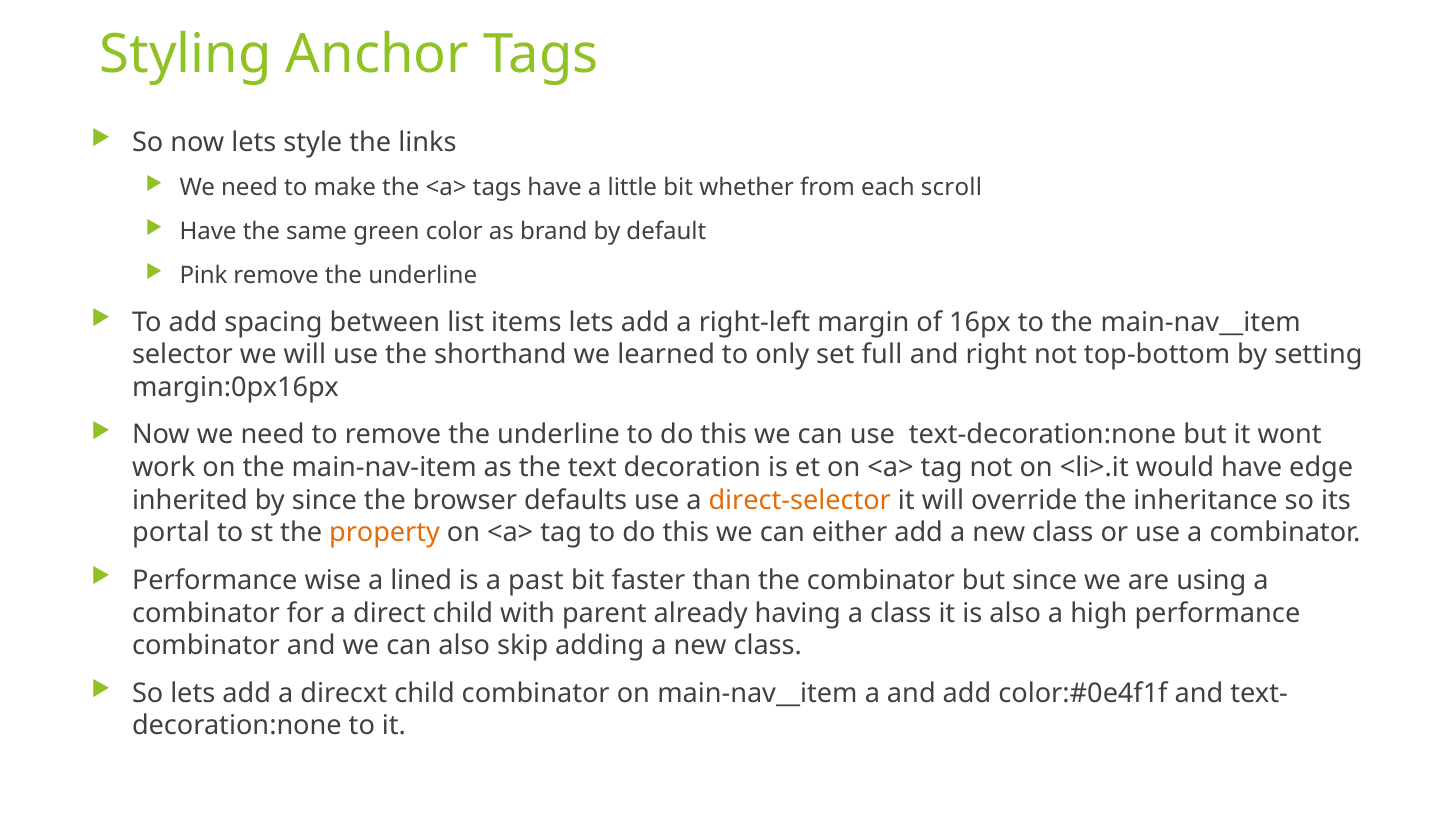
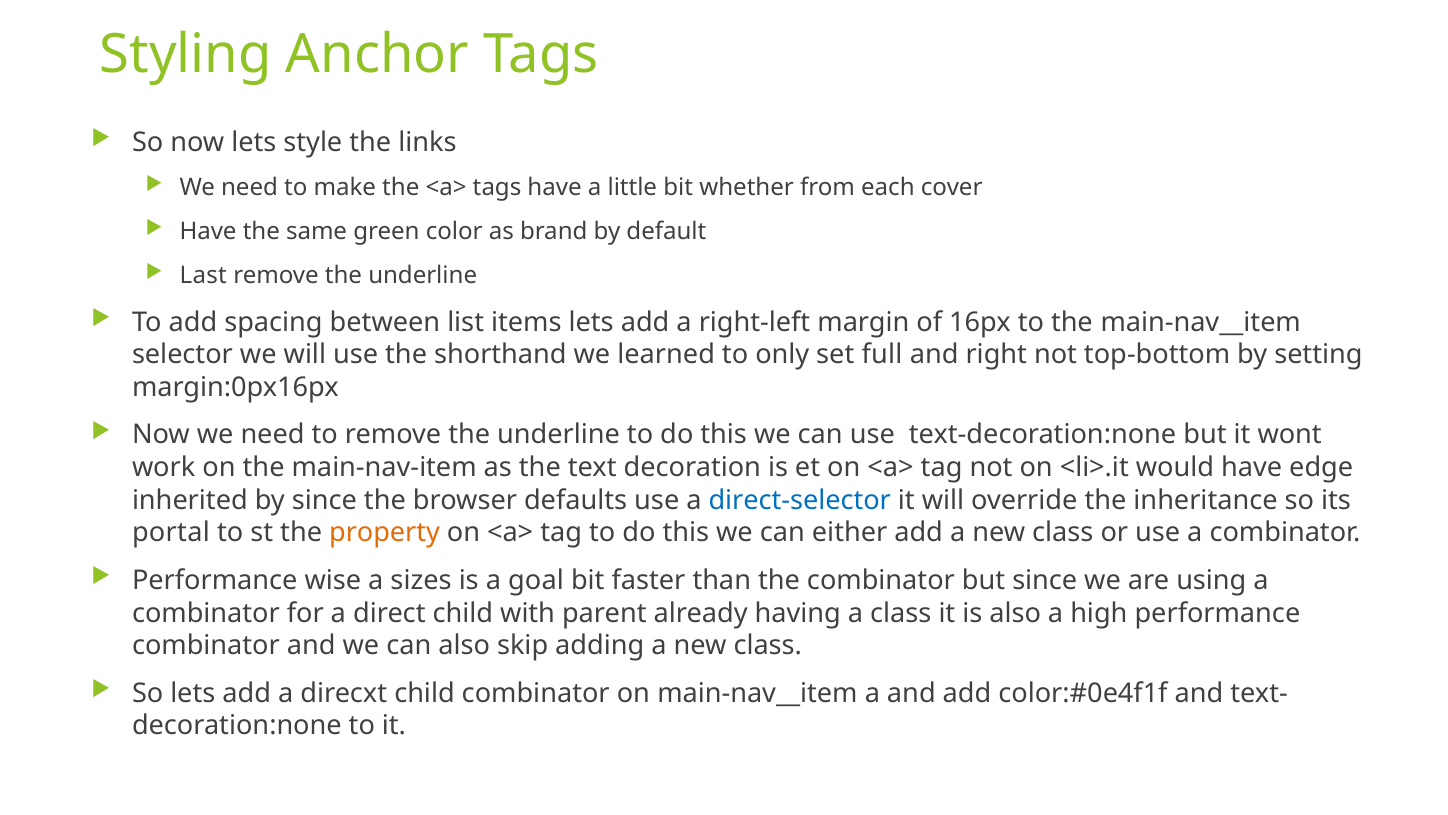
scroll: scroll -> cover (952, 188)
Pink: Pink -> Last (203, 276)
direct-selector colour: orange -> blue (800, 500)
lined: lined -> sizes (421, 580)
past: past -> goal (536, 580)
